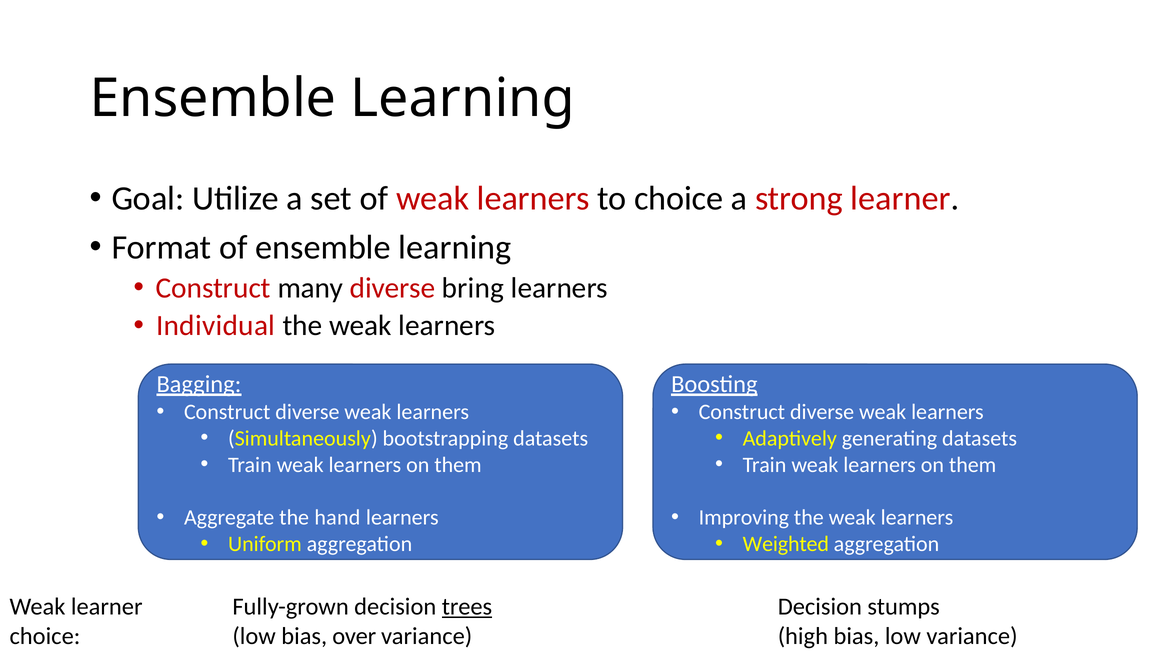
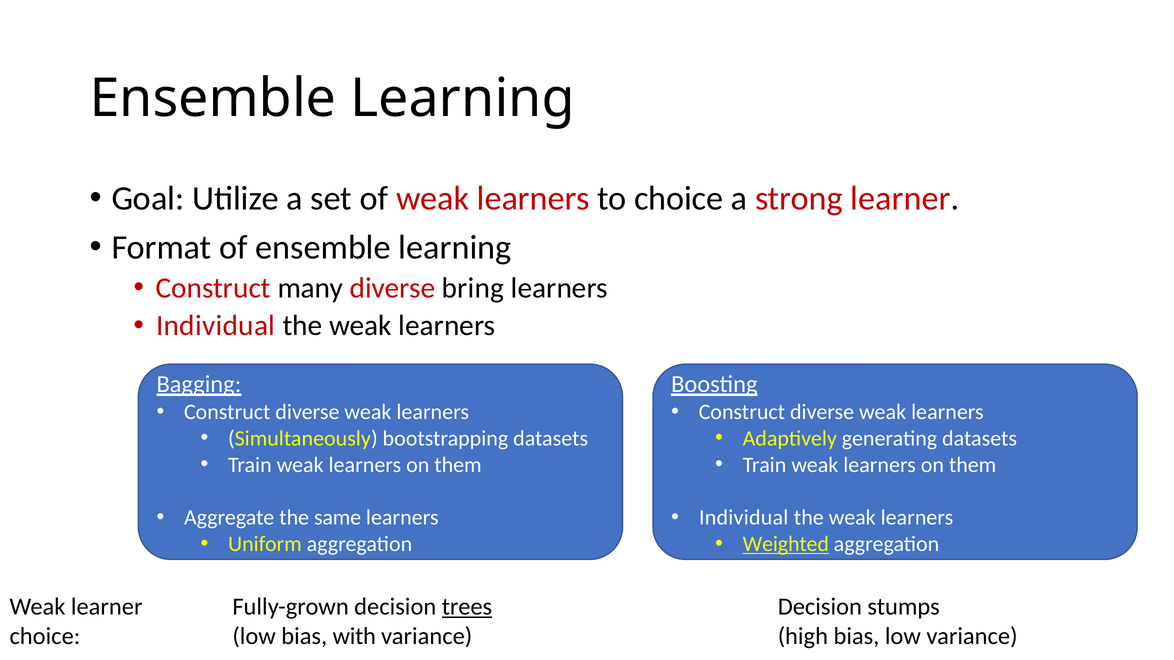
hand: hand -> same (338, 518)
Improving: Improving -> Individual (744, 518)
Weighted underline: none -> present (786, 544)
over: over -> with (354, 636)
